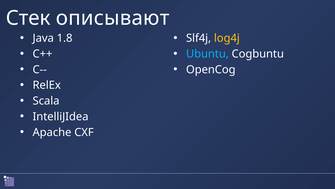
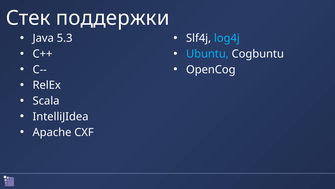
описывают: описывают -> поддержки (113, 18)
1.8: 1.8 -> 5.3 (65, 38)
log4j colour: yellow -> light blue (227, 38)
